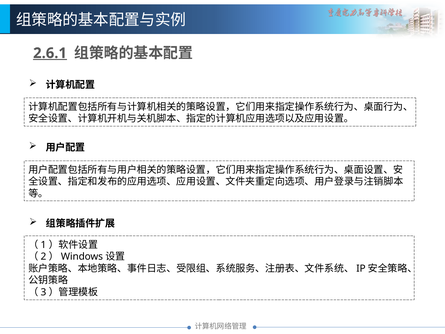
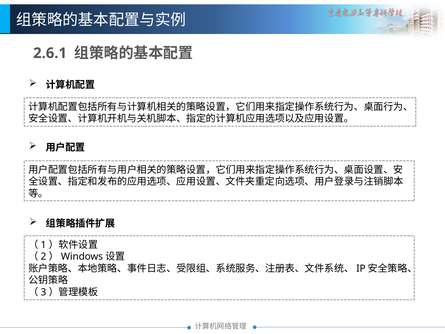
2.6.1 underline: present -> none (50, 53)
